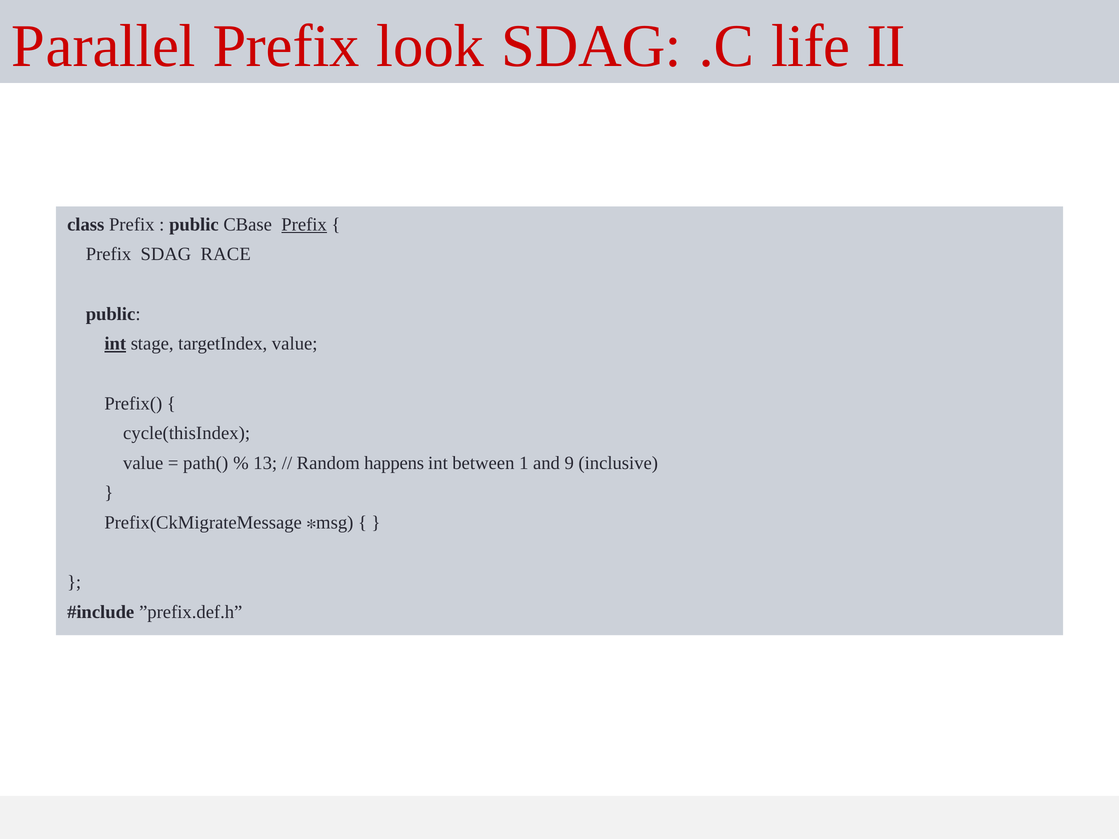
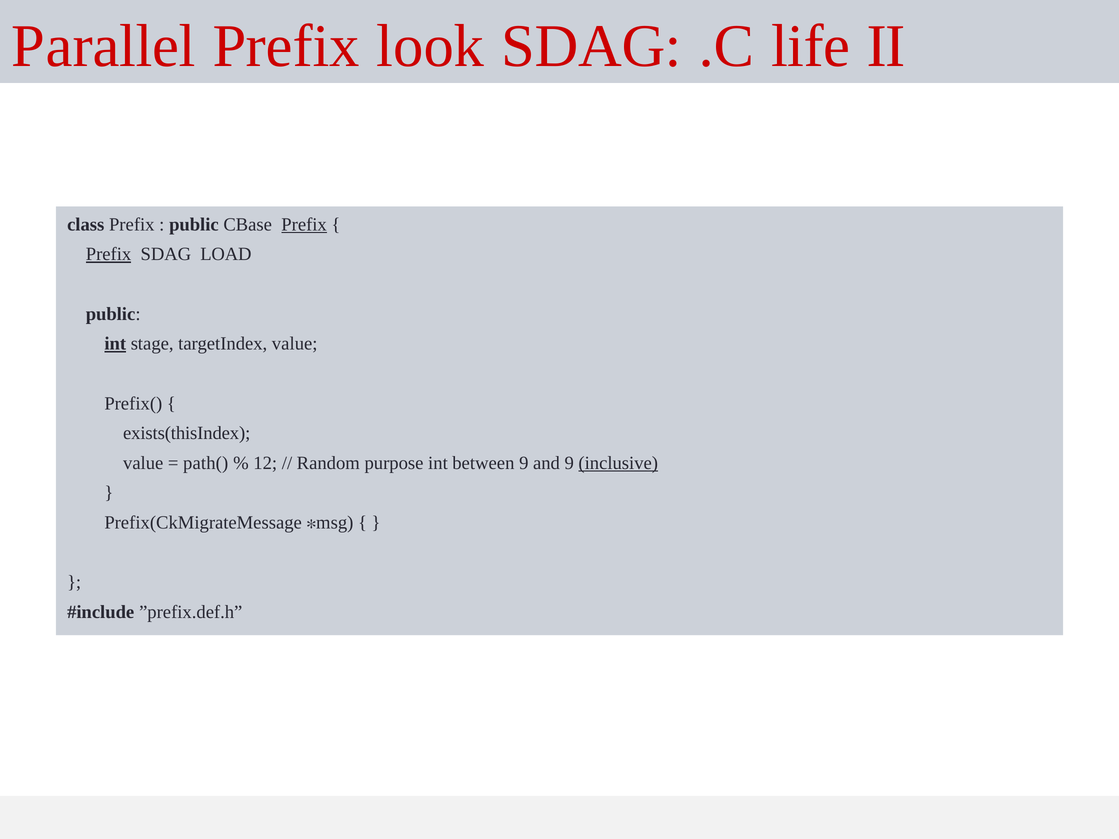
Prefix underline: none -> present (108, 254)
RACE: RACE -> LOAD (226, 254)
cycle(thisIndex: cycle(thisIndex -> exists(thisIndex (187, 433)
13: 13 -> 12 (265, 463)
happens: happens -> purpose (394, 463)
between 1: 1 -> 9 (524, 463)
inclusive underline: none -> present (618, 463)
